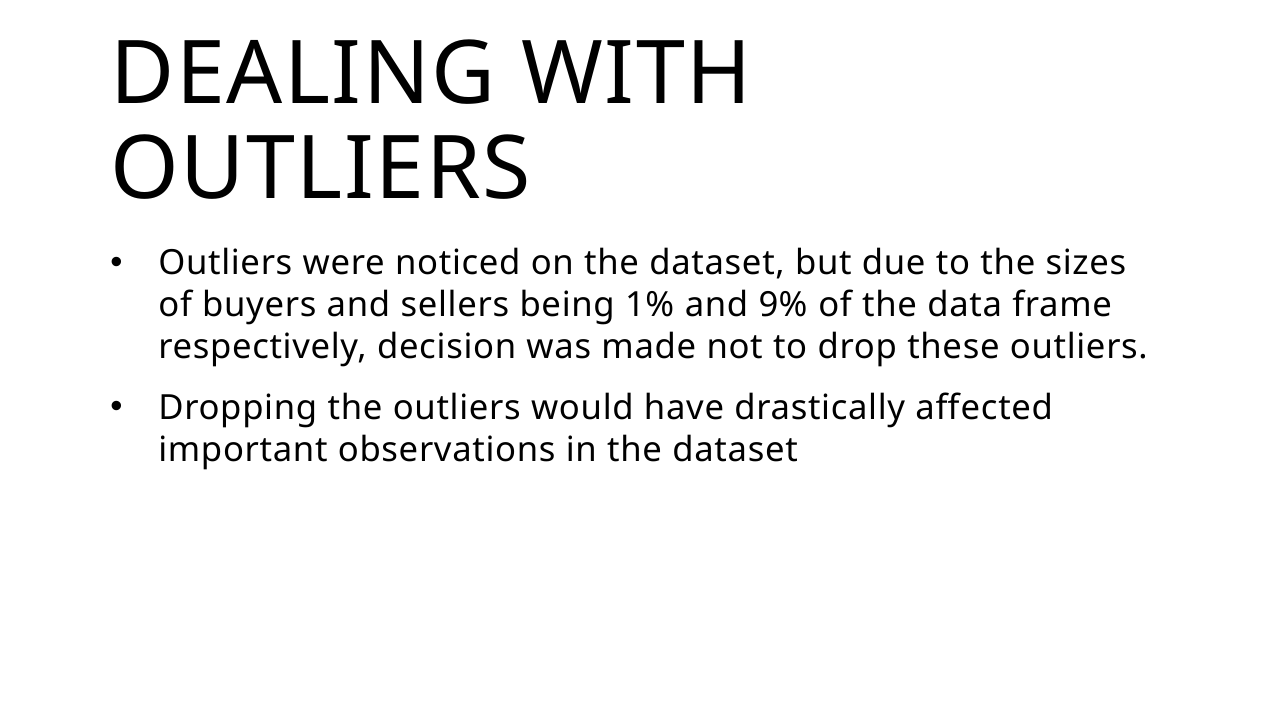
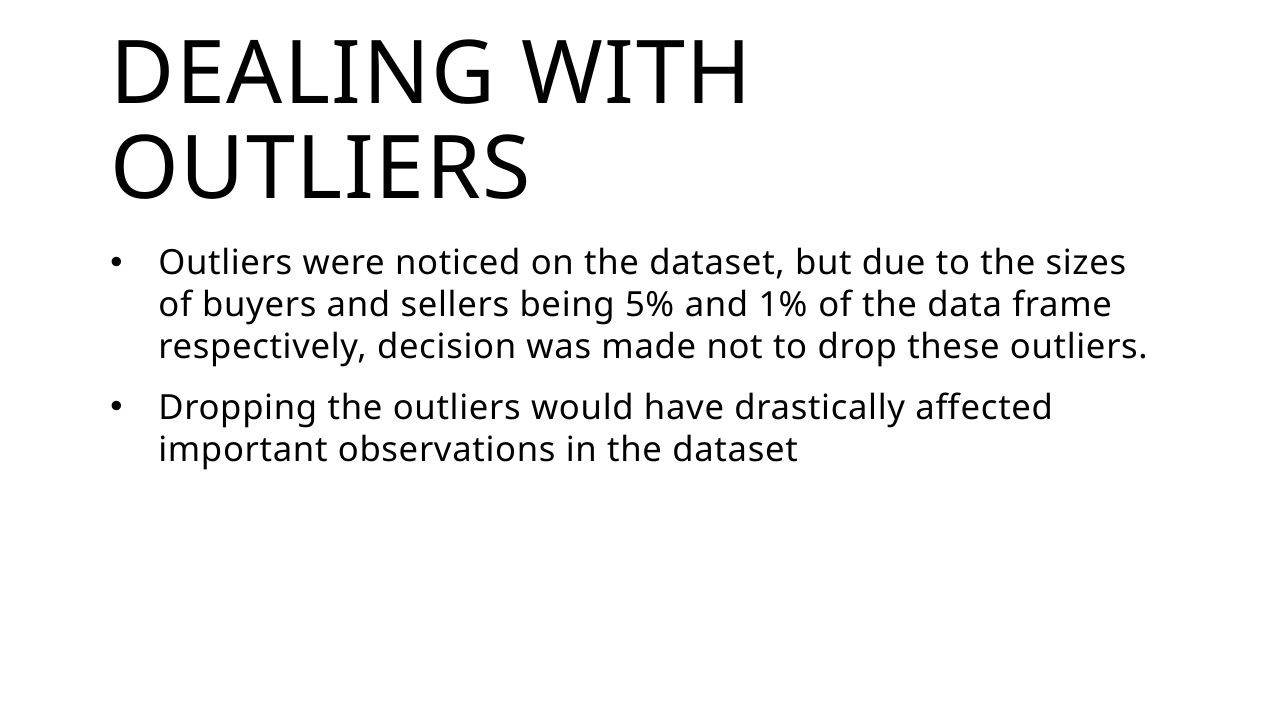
1%: 1% -> 5% (650, 306)
9%: 9% -> 1% (783, 306)
